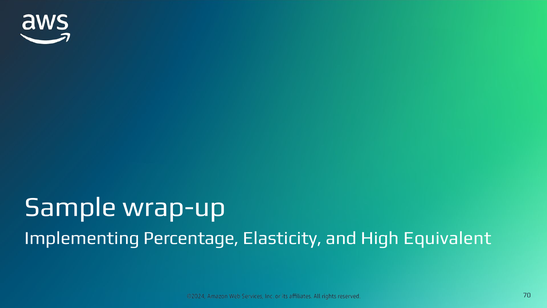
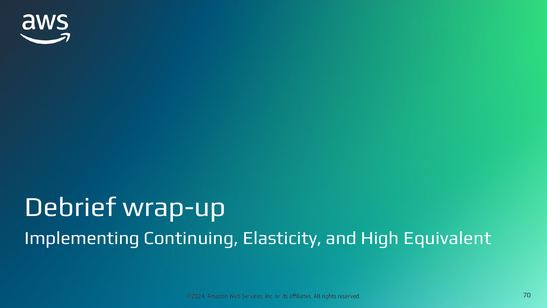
Sample: Sample -> Debrief (70, 207)
Percentage: Percentage -> Continuing (191, 238)
